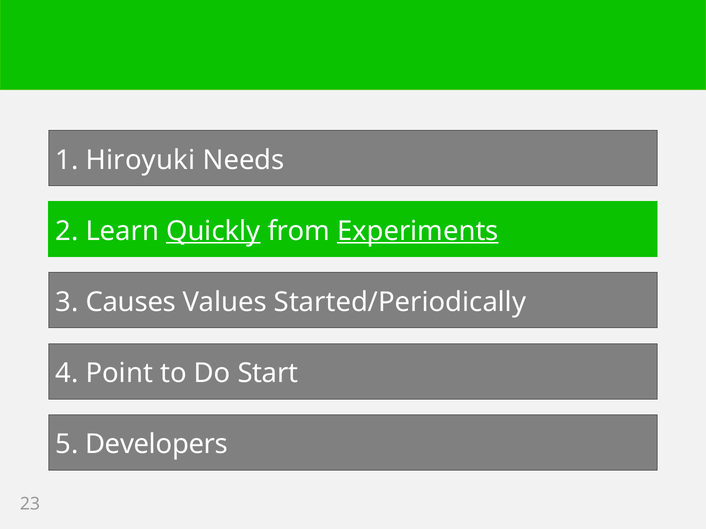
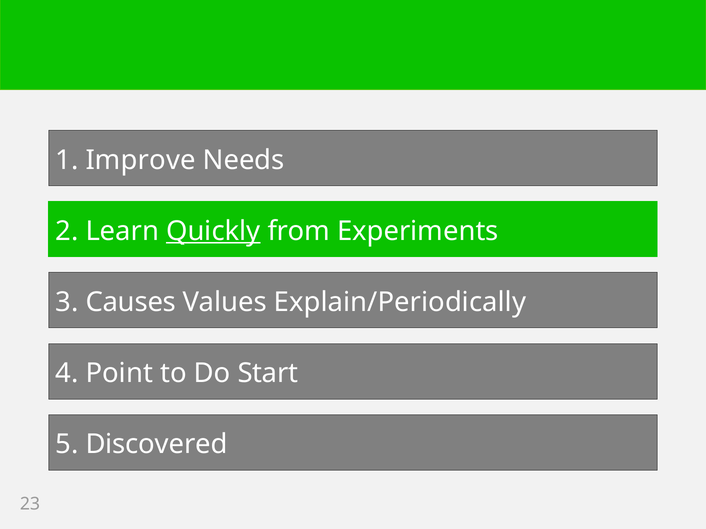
Hiroyuki: Hiroyuki -> Improve (141, 160)
Experiments underline: present -> none (418, 231)
Started/Periodically: Started/Periodically -> Explain/Periodically (400, 302)
Developers: Developers -> Discovered (157, 445)
